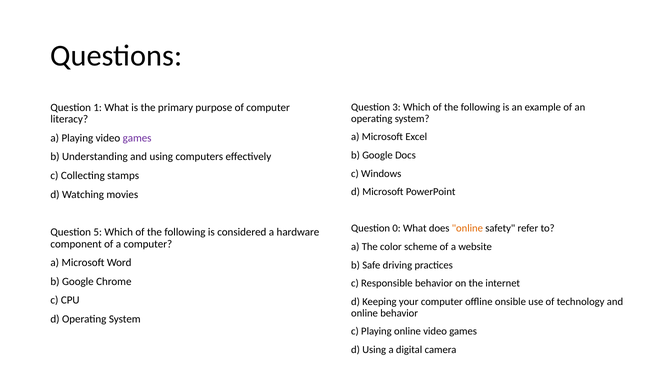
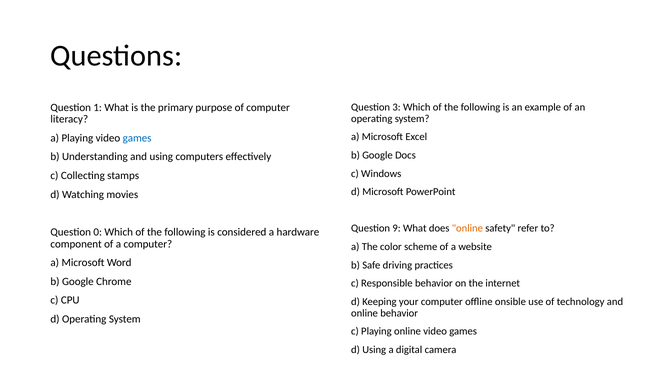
games colour: purple -> blue (137, 138)
0: 0 -> 9 (397, 229)
5: 5 -> 0 (98, 232)
